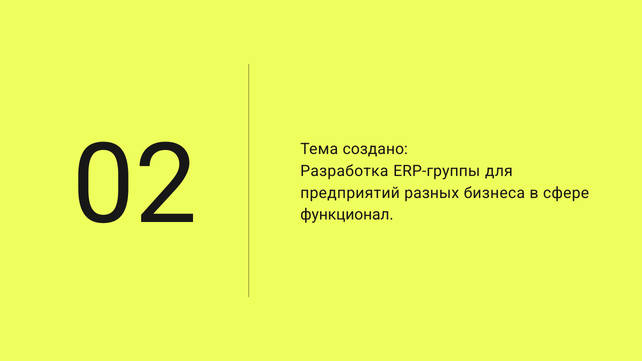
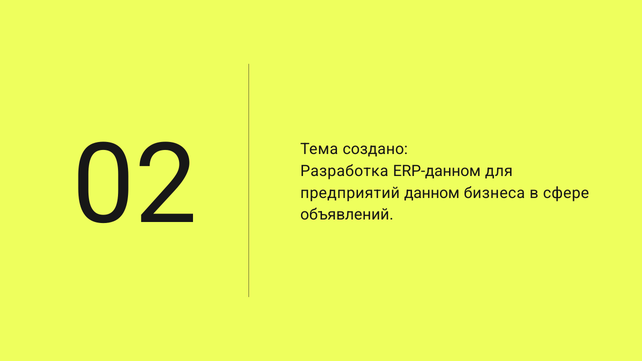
ERP-группы: ERP-группы -> ERP-данном (437, 171)
разных: разных -> данном (432, 193)
функционал: функционал -> объявлений (347, 215)
